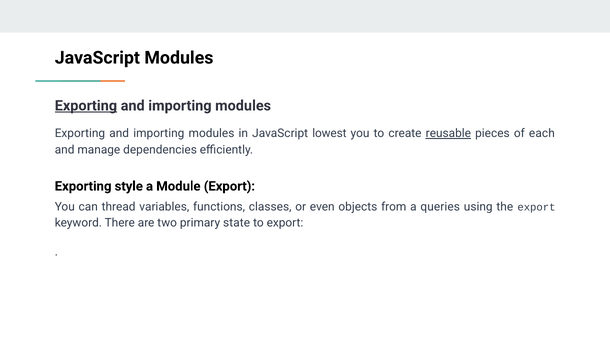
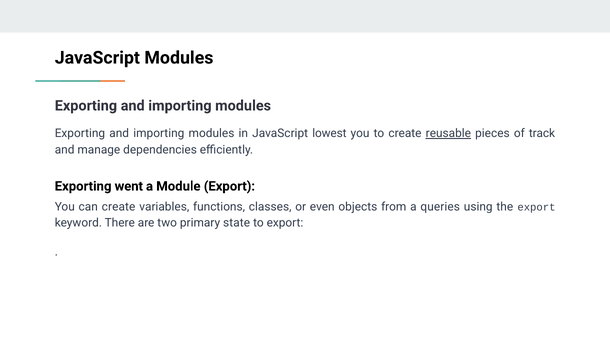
Exporting underline: present -> none (86, 106)
each: each -> track (542, 134)
style: style -> went (129, 186)
can thread: thread -> create (119, 207)
